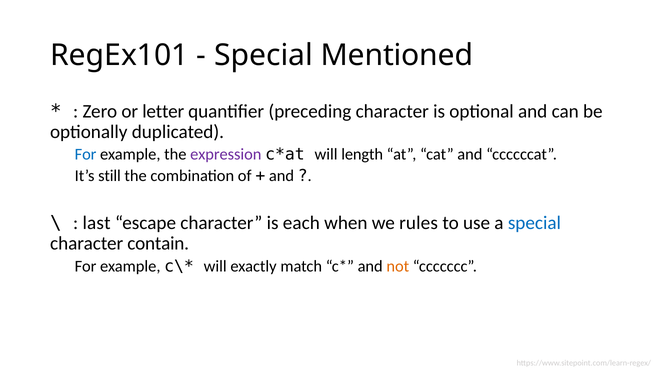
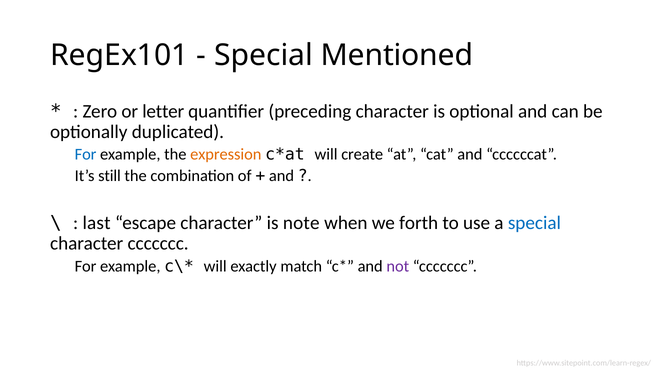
expression colour: purple -> orange (226, 154)
length: length -> create (362, 154)
each: each -> note (301, 223)
rules: rules -> forth (419, 223)
character contain: contain -> ccccccc (158, 243)
not colour: orange -> purple (398, 266)
